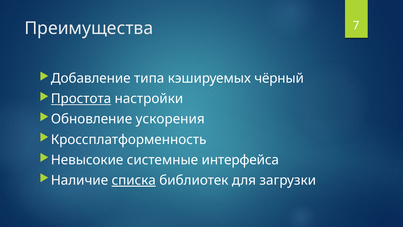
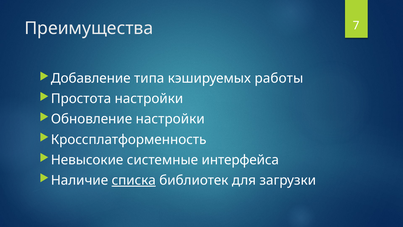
чёрный: чёрный -> работы (279, 78)
Простота underline: present -> none (81, 99)
Обновление ускорения: ускорения -> настройки (170, 119)
